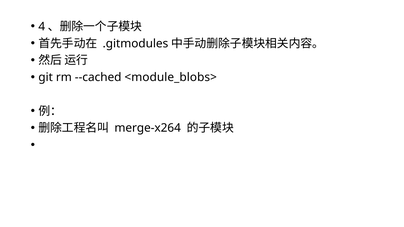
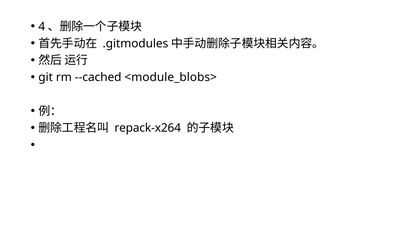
merge-x264: merge-x264 -> repack-x264 (148, 128)
